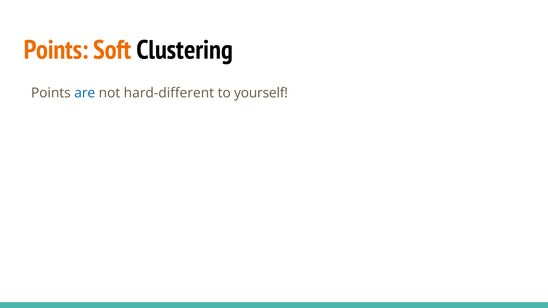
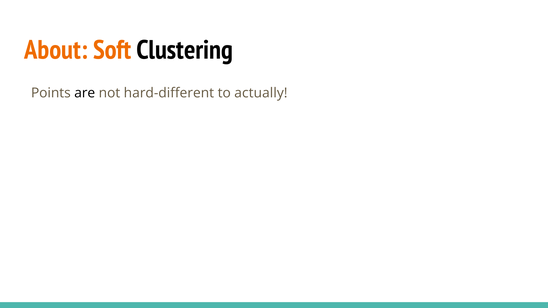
Points: Points -> About (56, 50)
are colour: blue -> black (85, 93)
yourself: yourself -> actually (261, 93)
